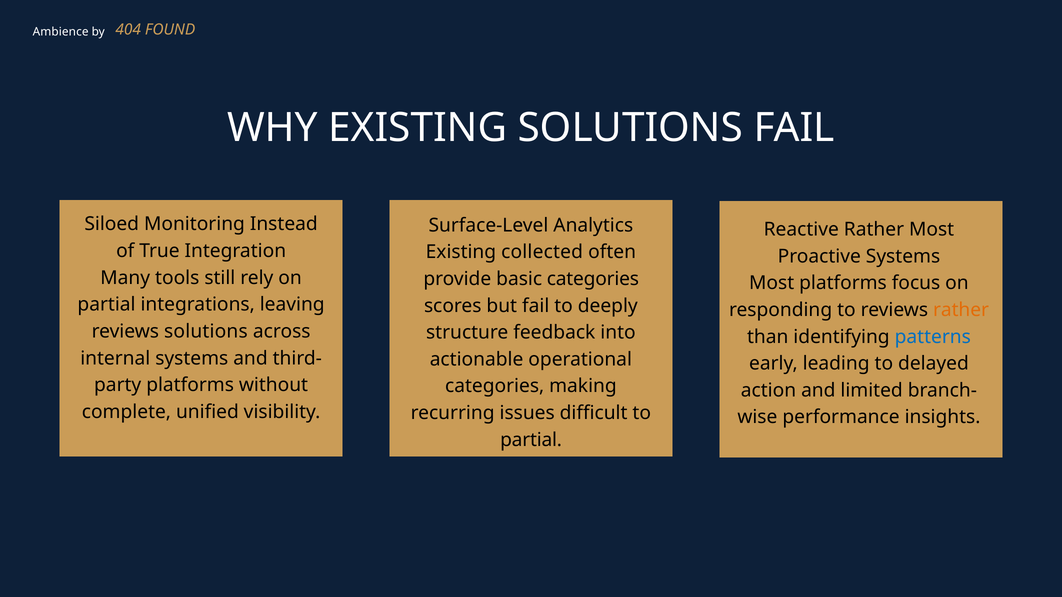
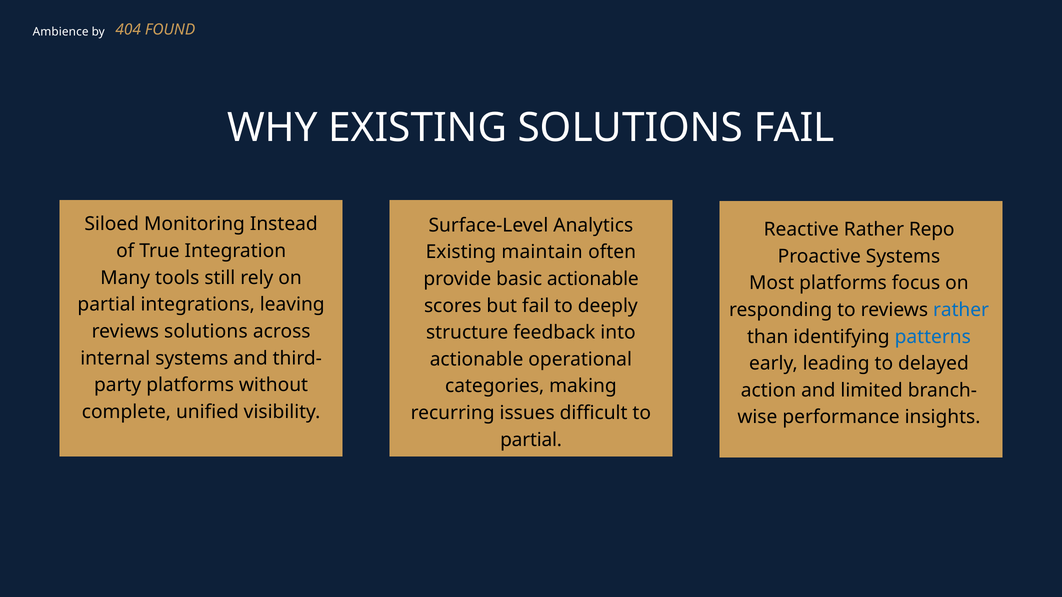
Rather Most: Most -> Repo (932, 230)
collected: collected -> maintain (542, 252)
basic categories: categories -> actionable (593, 279)
rather colour: orange -> blue (961, 310)
